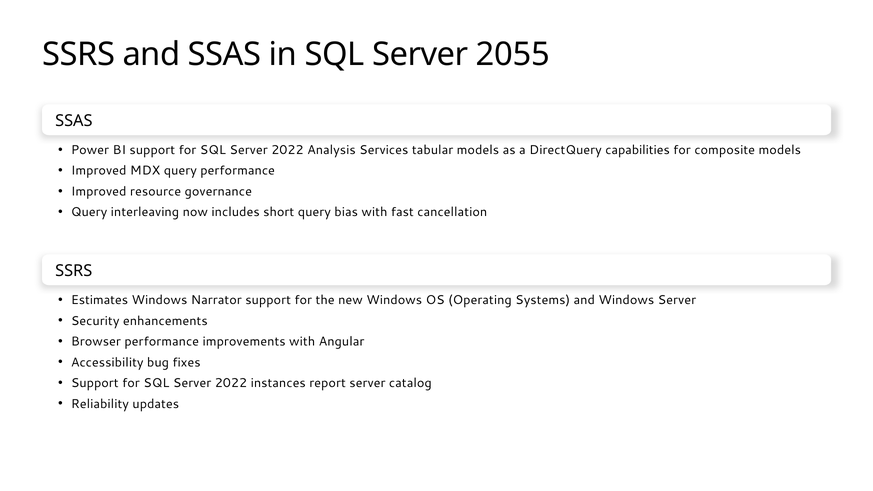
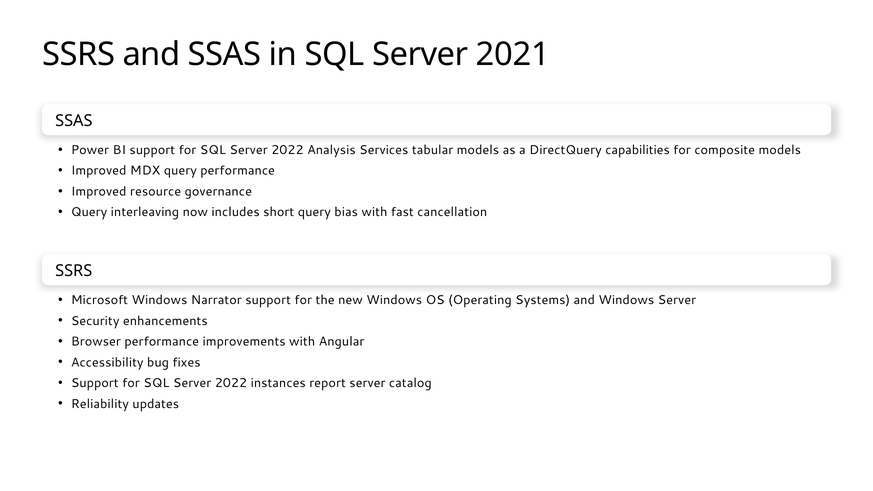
2055: 2055 -> 2021 (513, 55)
Estimates: Estimates -> Microsoft (99, 300)
